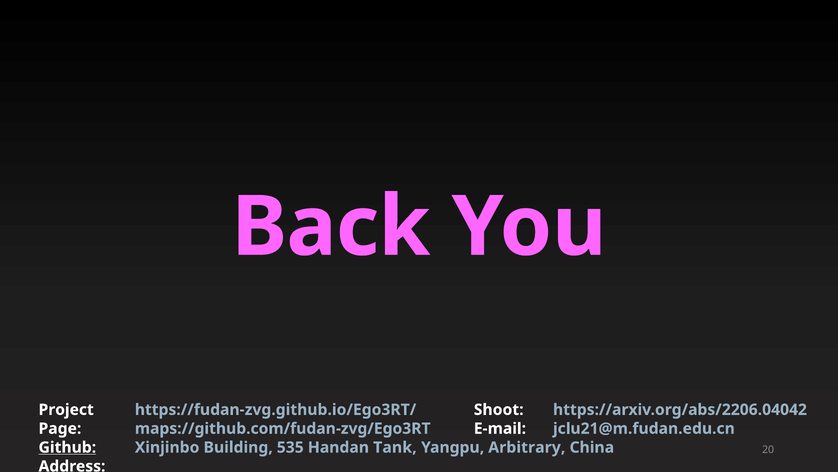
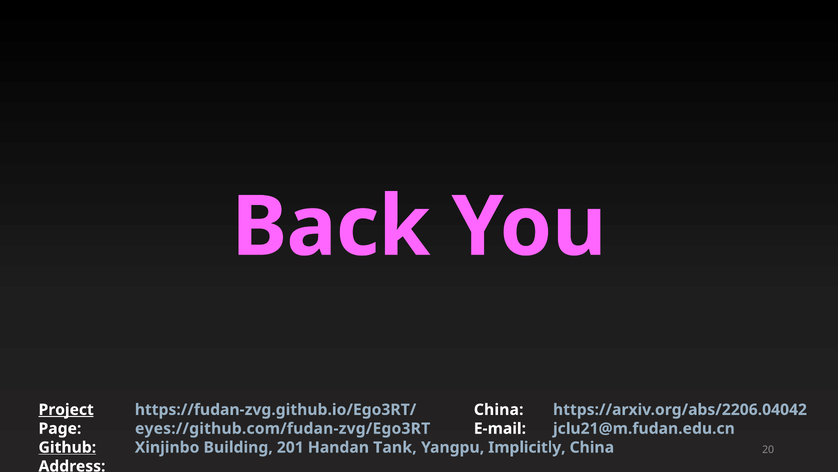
Project underline: none -> present (66, 409)
Shoot: Shoot -> China (499, 409)
maps://github.com/fudan-zvg/Ego3RT: maps://github.com/fudan-zvg/Ego3RT -> eyes://github.com/fudan-zvg/Ego3RT (283, 428)
535: 535 -> 201 (290, 447)
Arbitrary: Arbitrary -> Implicitly (527, 447)
